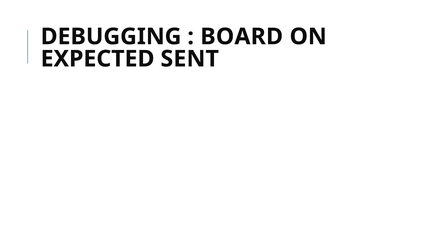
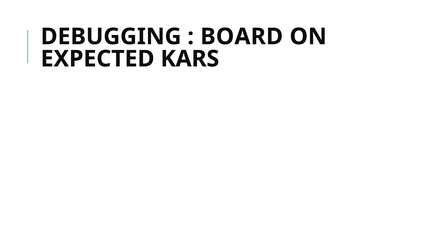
SENT: SENT -> KARS (190, 59)
